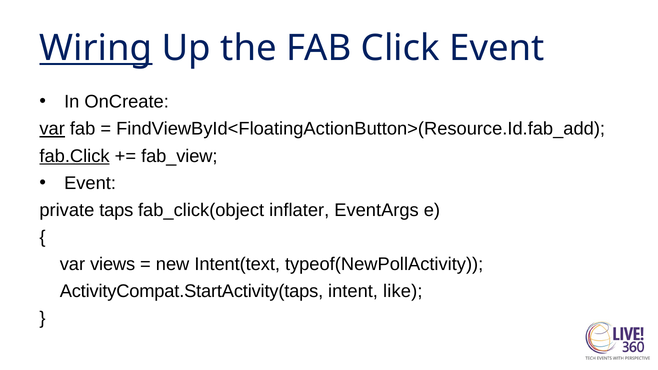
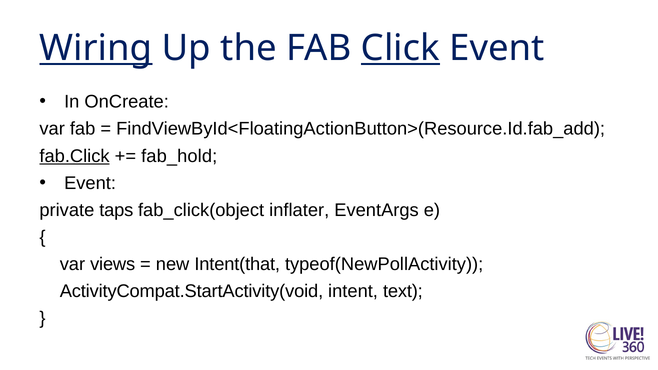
Click underline: none -> present (400, 48)
var underline: present -> none (52, 129)
fab_view: fab_view -> fab_hold (179, 156)
Intent(text: Intent(text -> Intent(that (237, 264)
ActivityCompat.StartActivity(taps: ActivityCompat.StartActivity(taps -> ActivityCompat.StartActivity(void (191, 291)
like: like -> text (403, 291)
